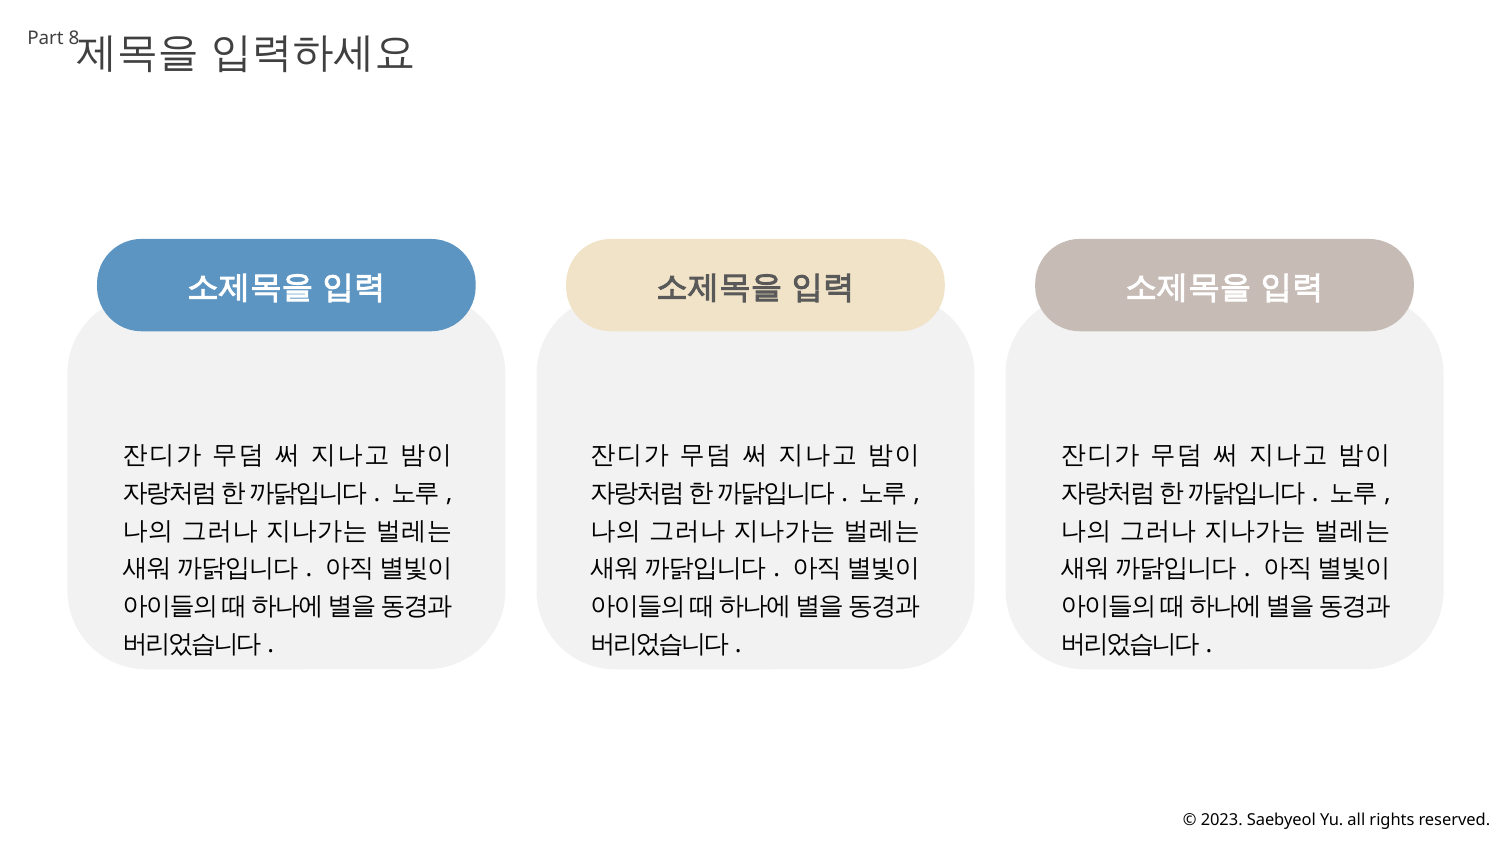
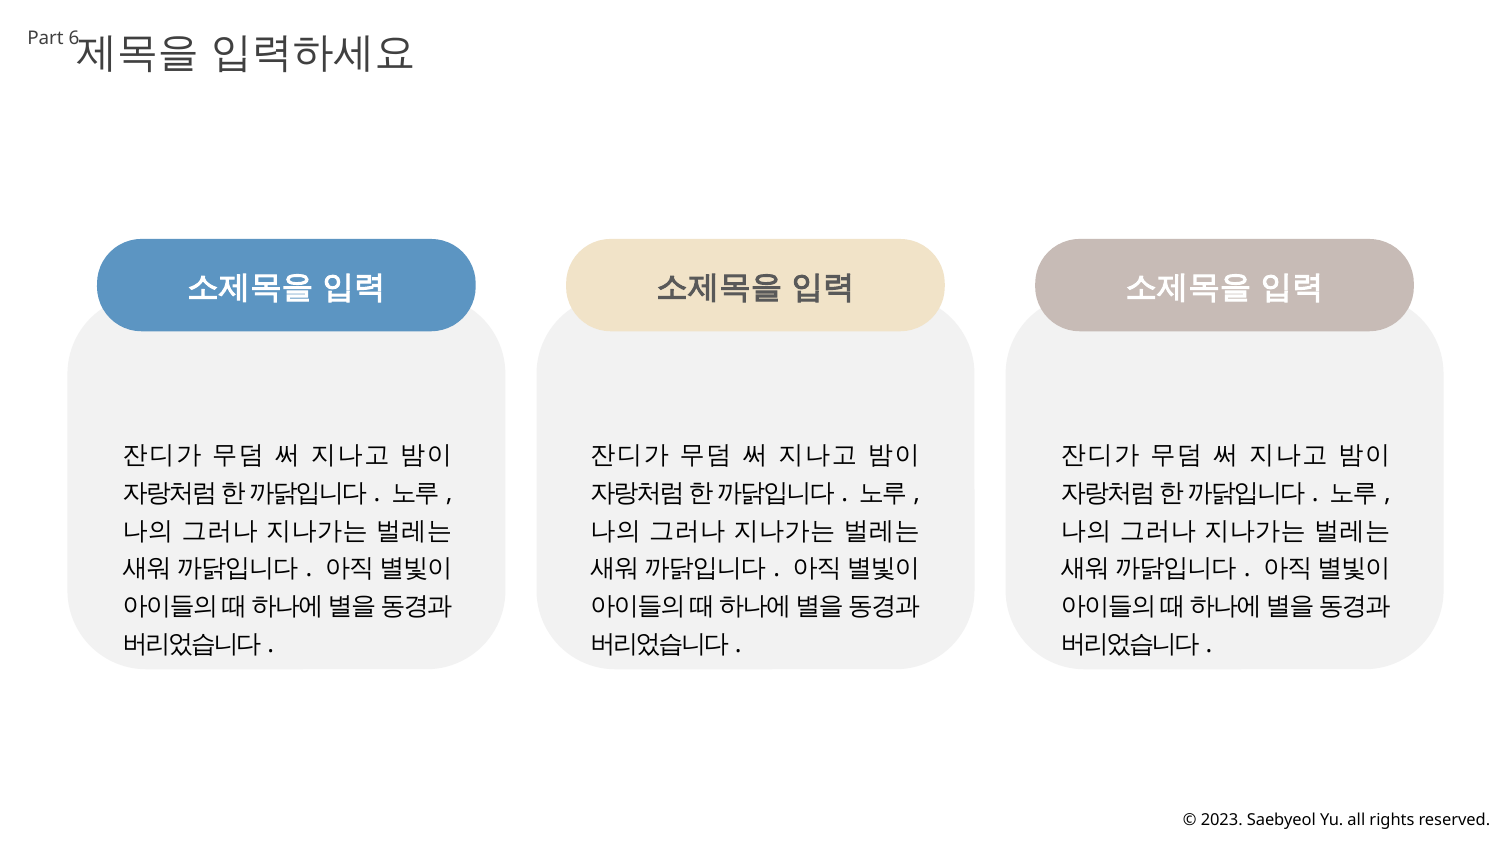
8: 8 -> 6 (74, 38)
